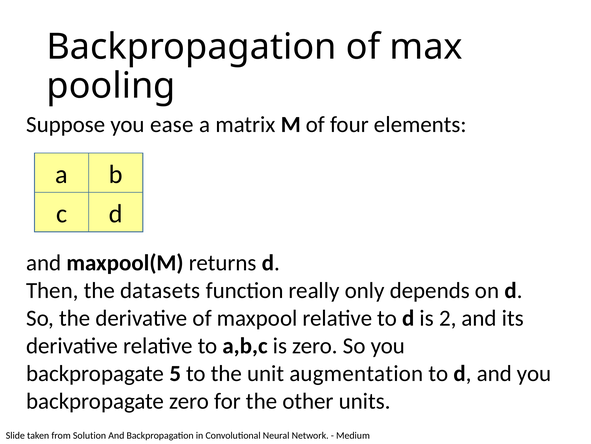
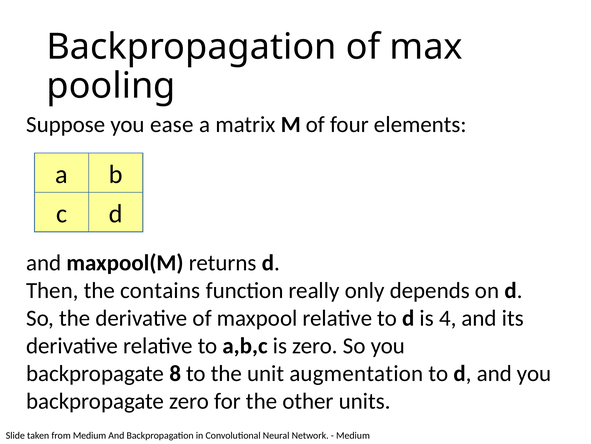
datasets: datasets -> contains (160, 290)
2: 2 -> 4 (448, 318)
5: 5 -> 8 (175, 373)
from Solution: Solution -> Medium (90, 435)
